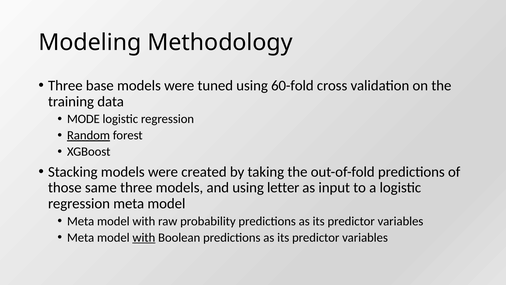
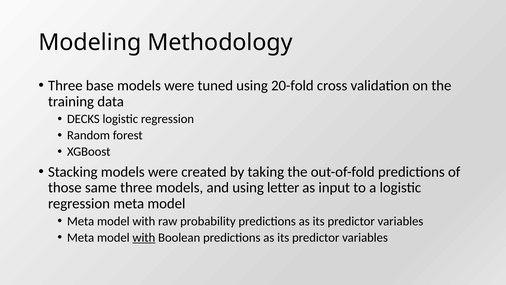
60-fold: 60-fold -> 20-fold (292, 86)
MODE: MODE -> DECKS (83, 119)
Random underline: present -> none (89, 135)
